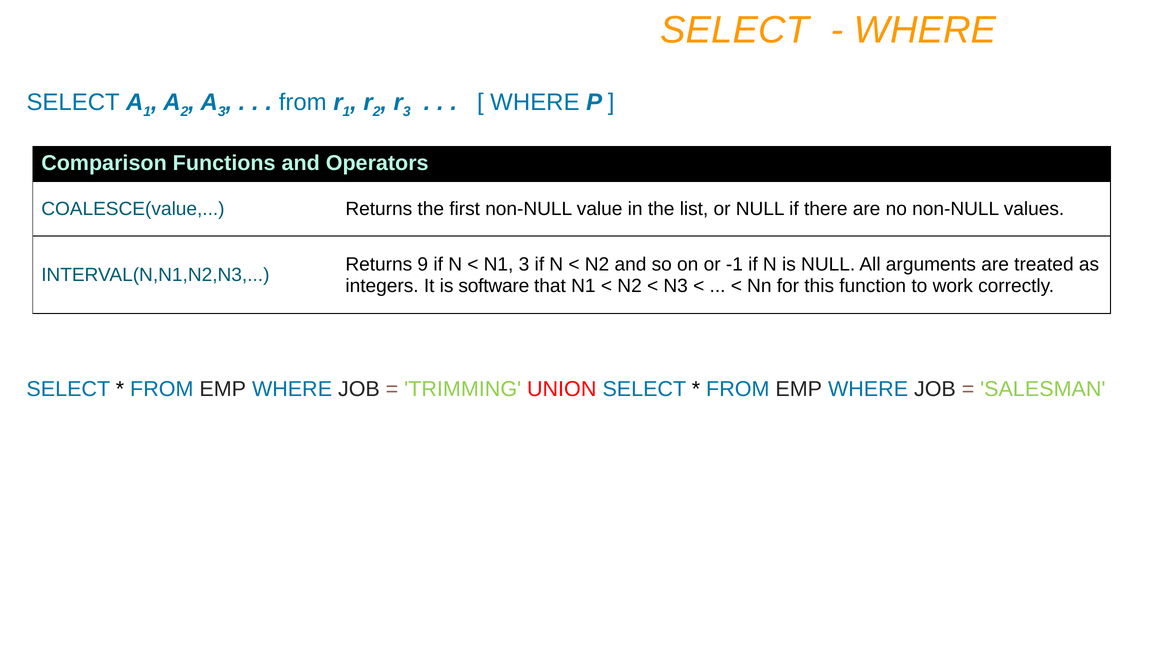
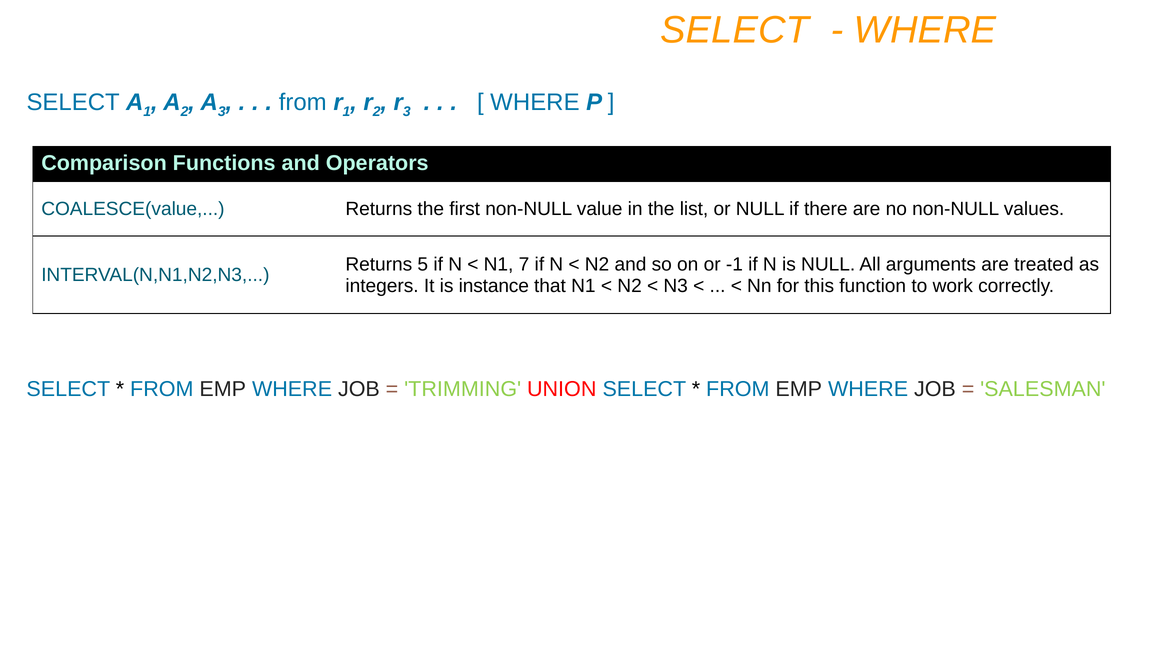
9: 9 -> 5 (423, 265)
N1 3: 3 -> 7 (524, 265)
software: software -> instance (494, 286)
